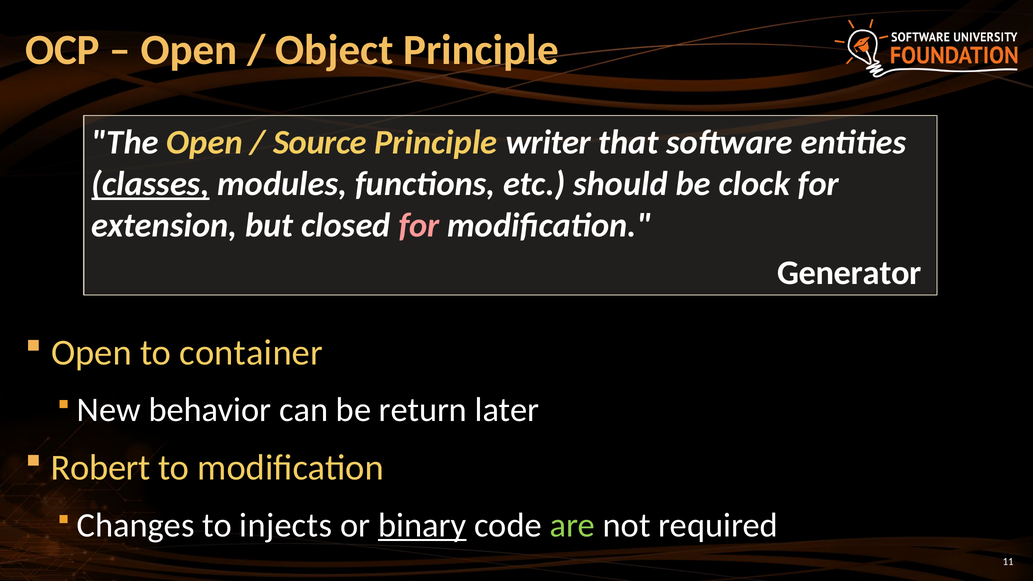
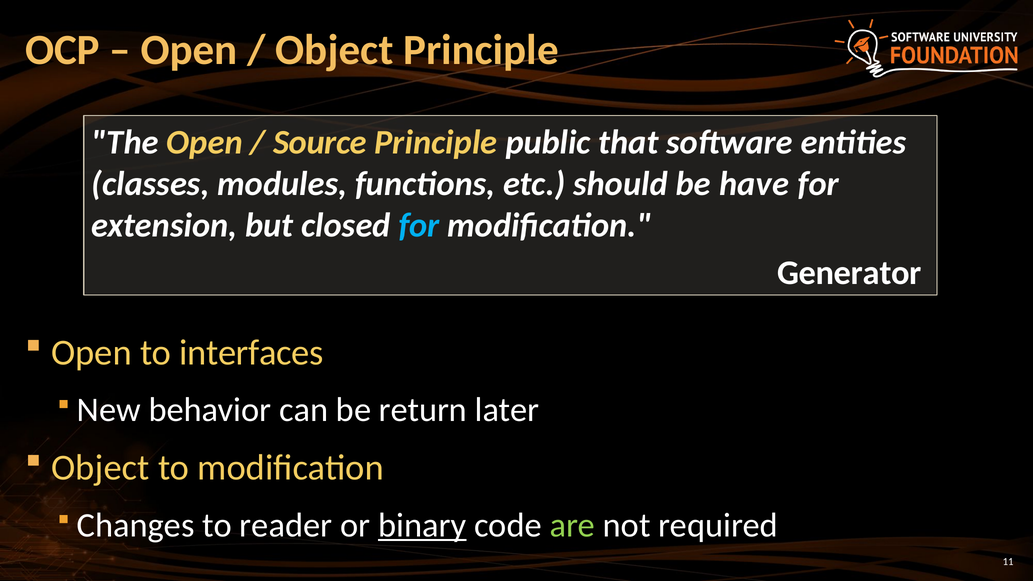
writer: writer -> public (548, 143)
classes underline: present -> none (150, 184)
clock: clock -> have (754, 184)
for colour: pink -> light blue (419, 225)
container: container -> interfaces (251, 353)
Robert: Robert -> Object (100, 468)
injects: injects -> reader (286, 525)
